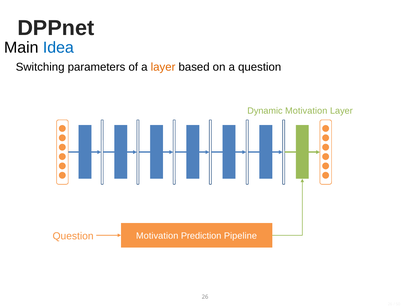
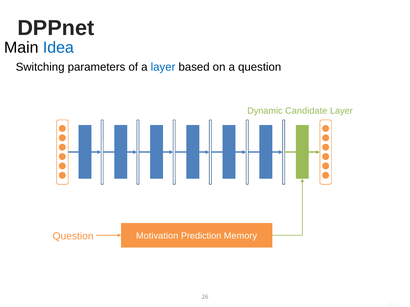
layer colour: orange -> blue (163, 67)
Dynamic Motivation: Motivation -> Candidate (306, 111)
Pipeline: Pipeline -> Memory (240, 236)
